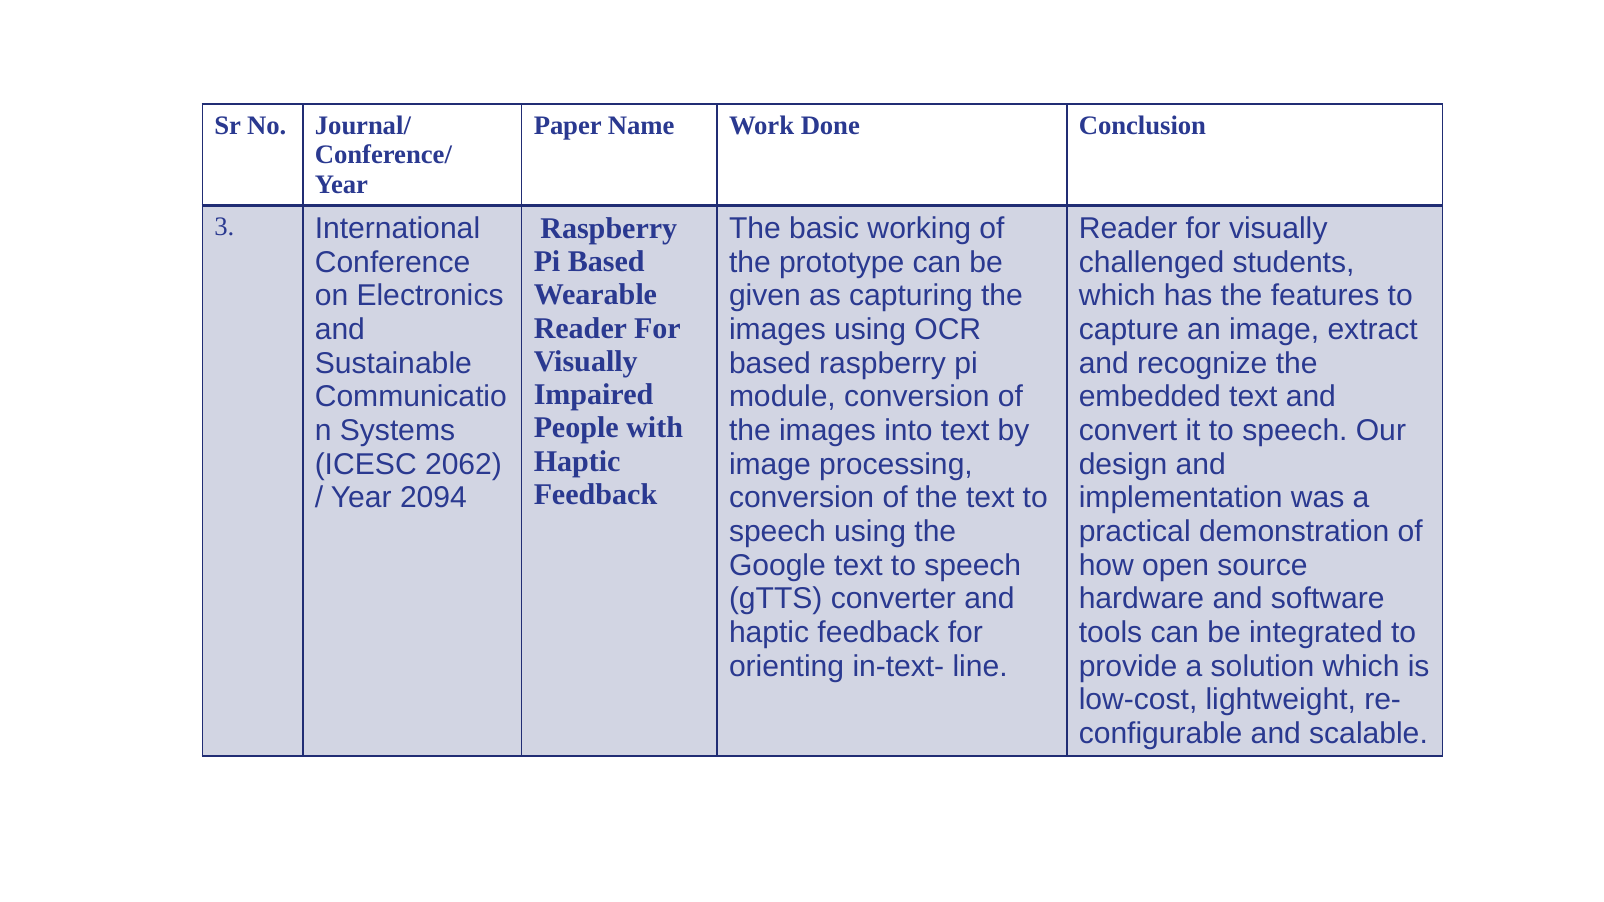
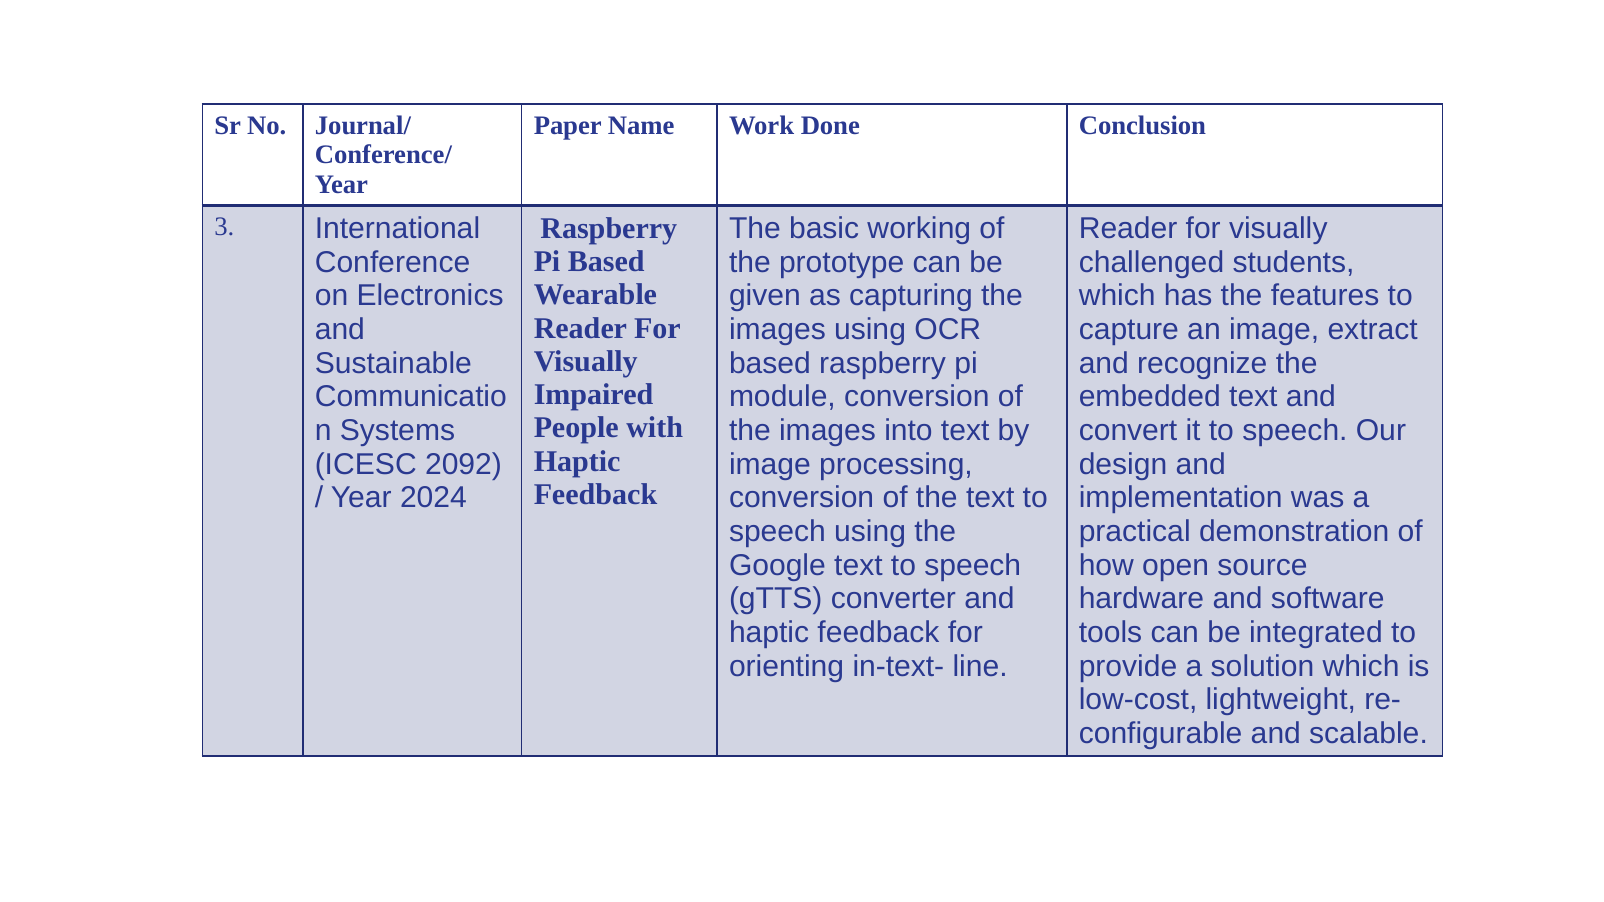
2062: 2062 -> 2092 (463, 464)
2094: 2094 -> 2024 (433, 498)
